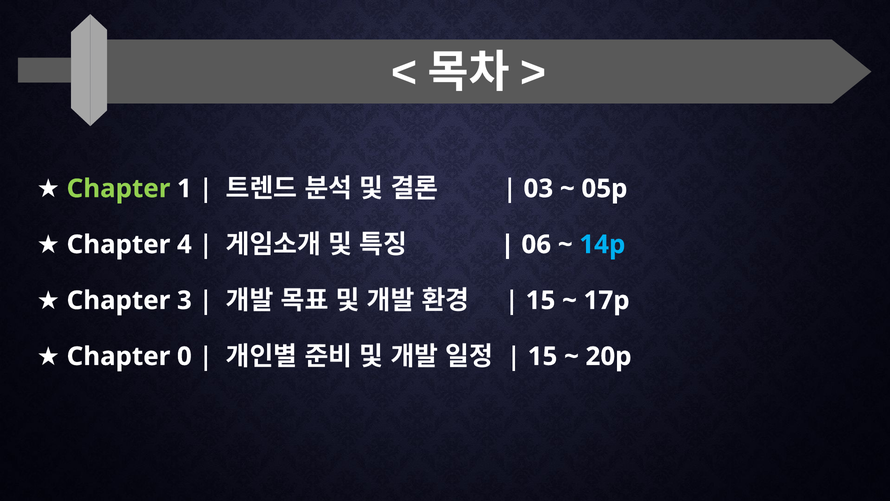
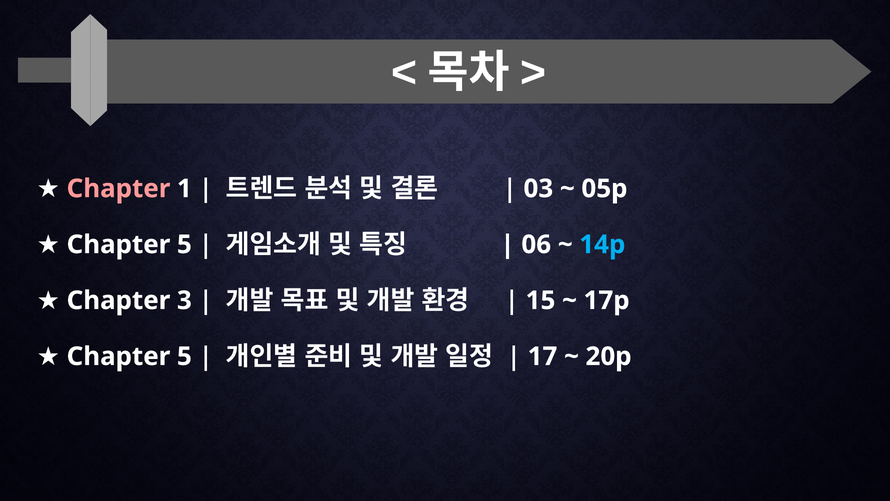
Chapter colour: light green -> pink (118, 189)
4: 4 -> 5 (184, 244)
0: 0 -> 5 (184, 356)
15: 15 -> 17 (542, 356)
